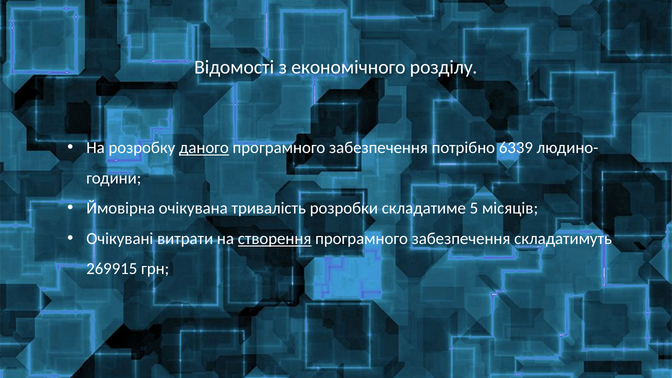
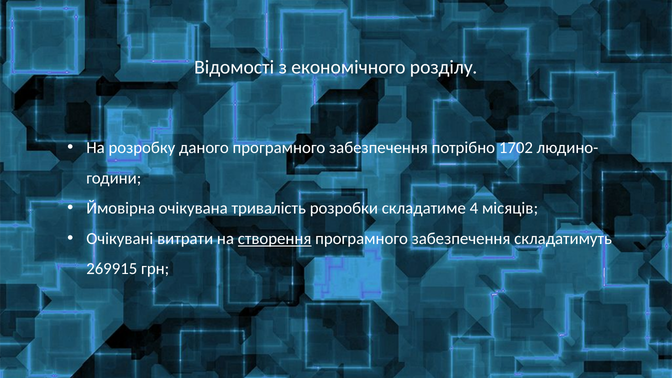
даного underline: present -> none (204, 148)
6339: 6339 -> 1702 (516, 148)
5: 5 -> 4 (474, 208)
